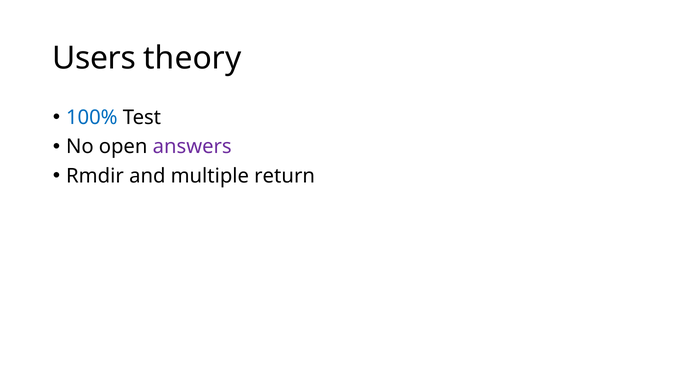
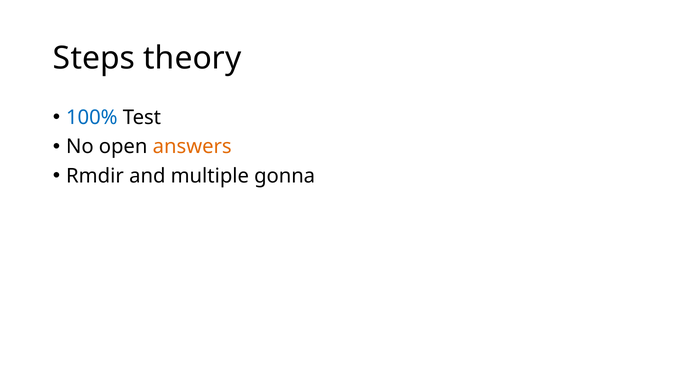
Users: Users -> Steps (94, 58)
answers colour: purple -> orange (192, 147)
return: return -> gonna (285, 176)
